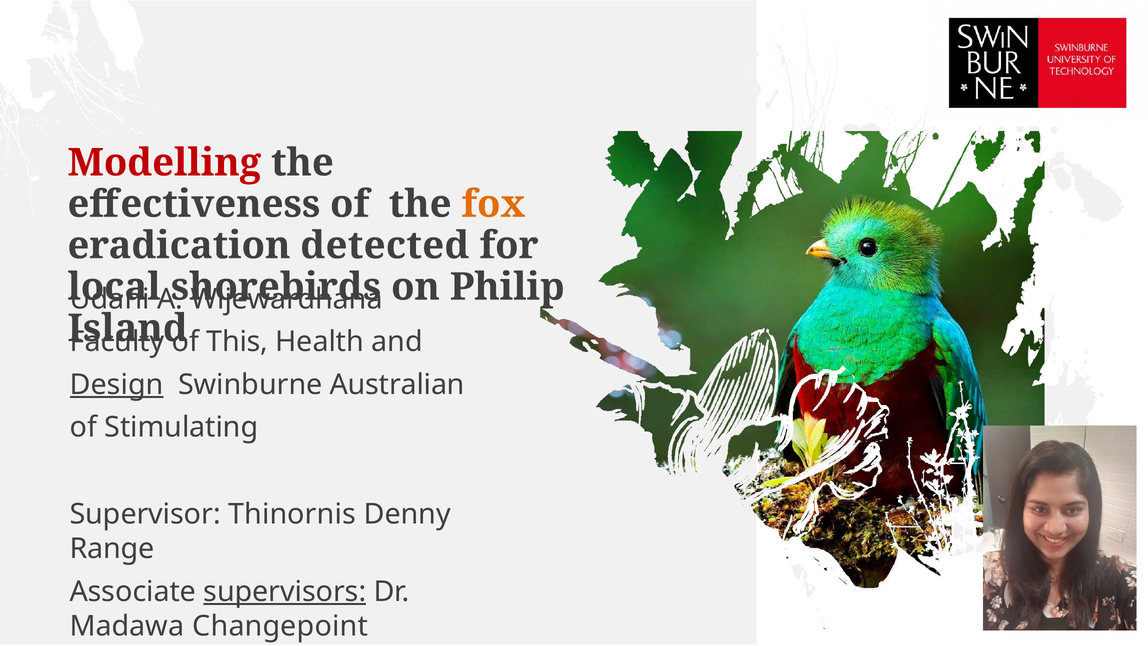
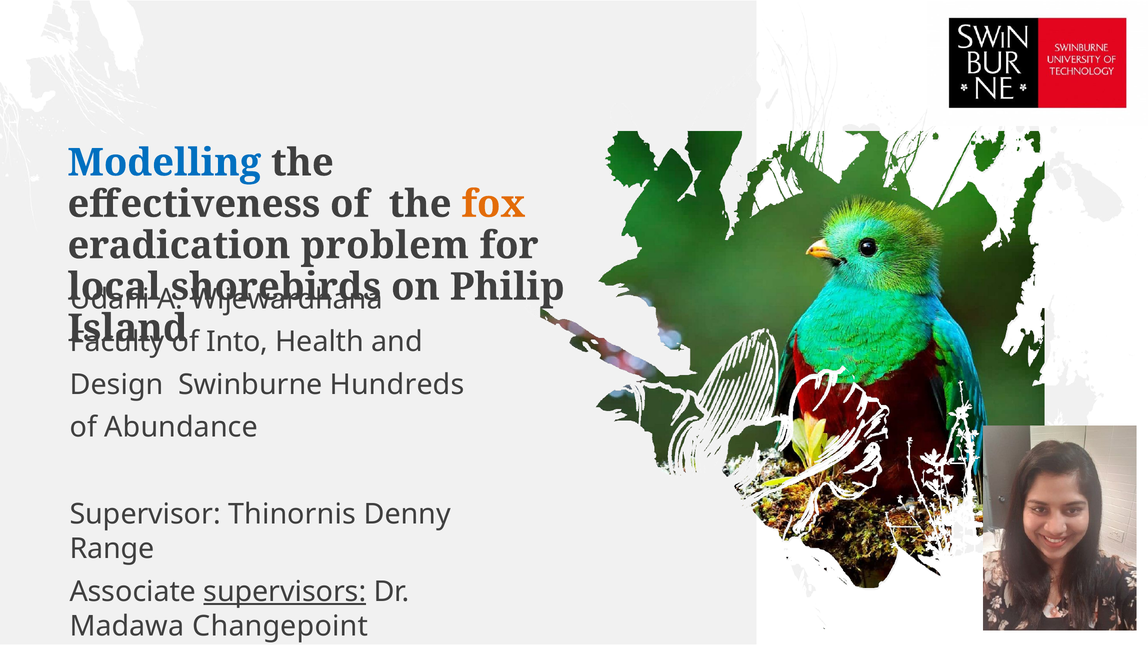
Modelling colour: red -> blue (164, 163)
detected: detected -> problem (385, 245)
This: This -> Into (237, 342)
Design underline: present -> none (117, 384)
Australian: Australian -> Hundreds (397, 384)
Stimulating: Stimulating -> Abundance (181, 427)
